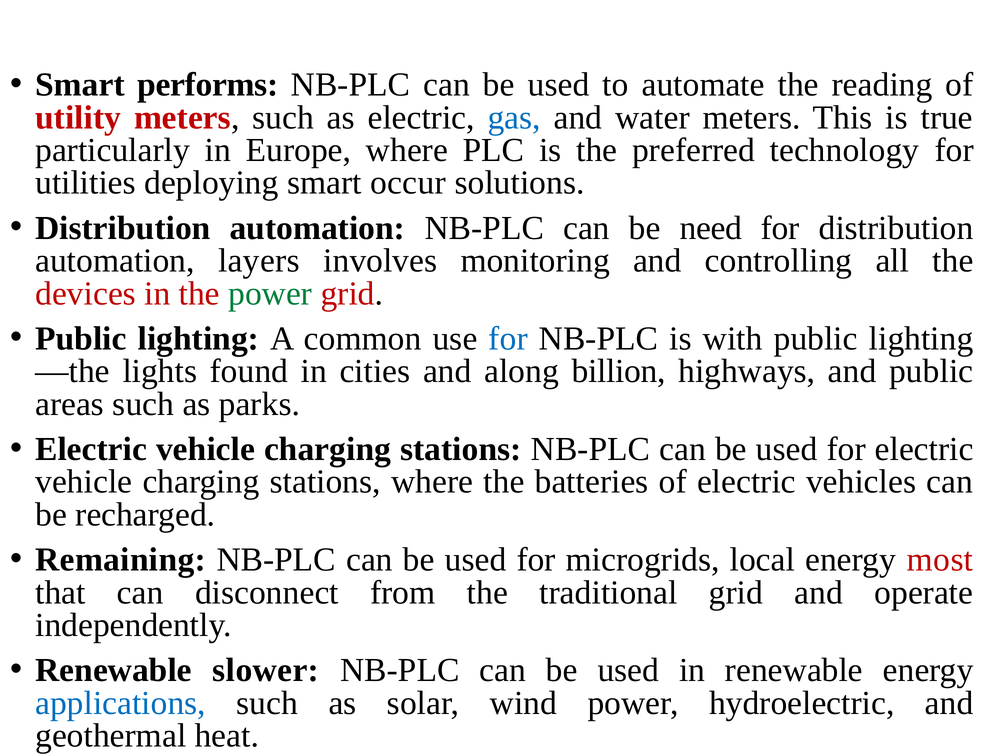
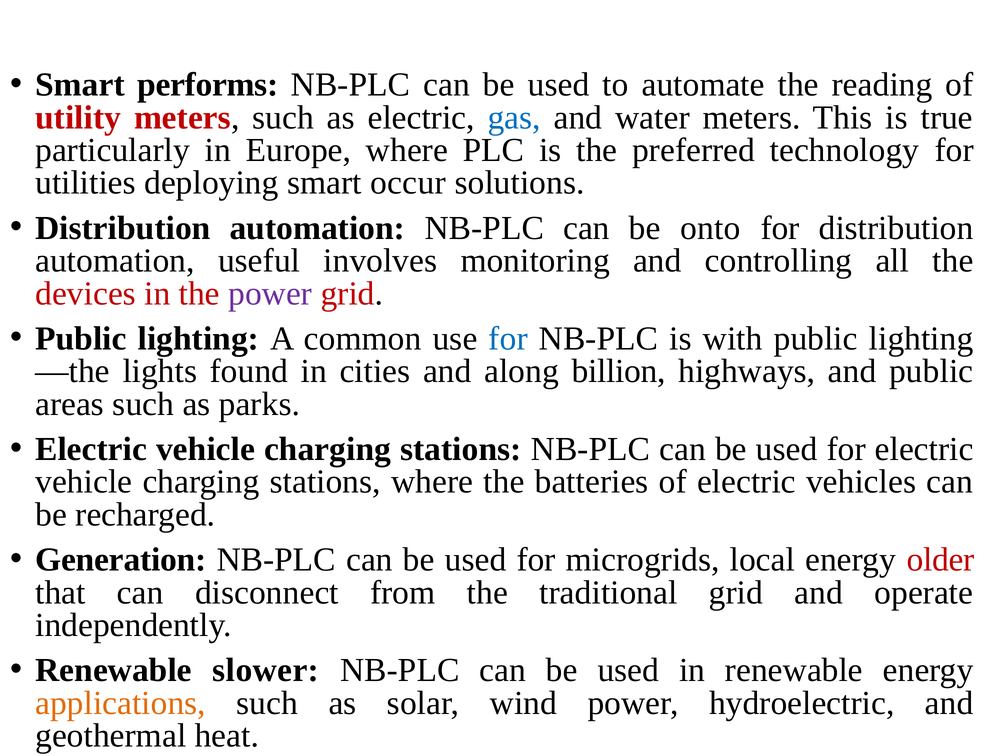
need: need -> onto (710, 228)
layers: layers -> useful (259, 261)
power colour: green -> purple (270, 293)
Remaining: Remaining -> Generation (121, 560)
most: most -> older (940, 560)
applications colour: blue -> orange (121, 703)
